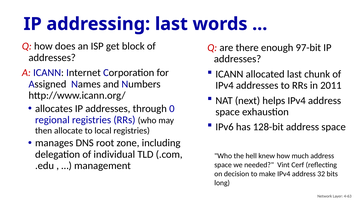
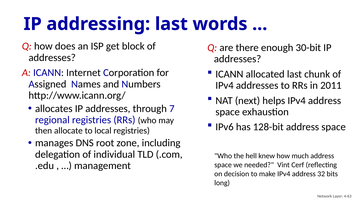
97-bit: 97-bit -> 30-bit (308, 48)
0: 0 -> 7 (172, 109)
